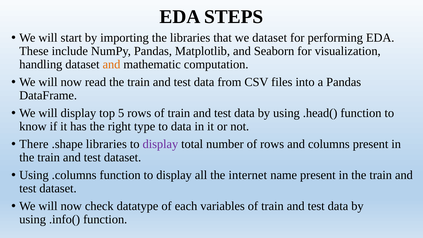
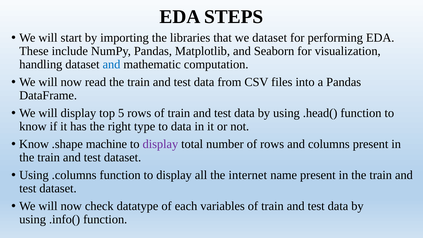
and colour: orange -> blue (111, 64)
There: There -> Know (34, 144)
.shape libraries: libraries -> machine (106, 144)
